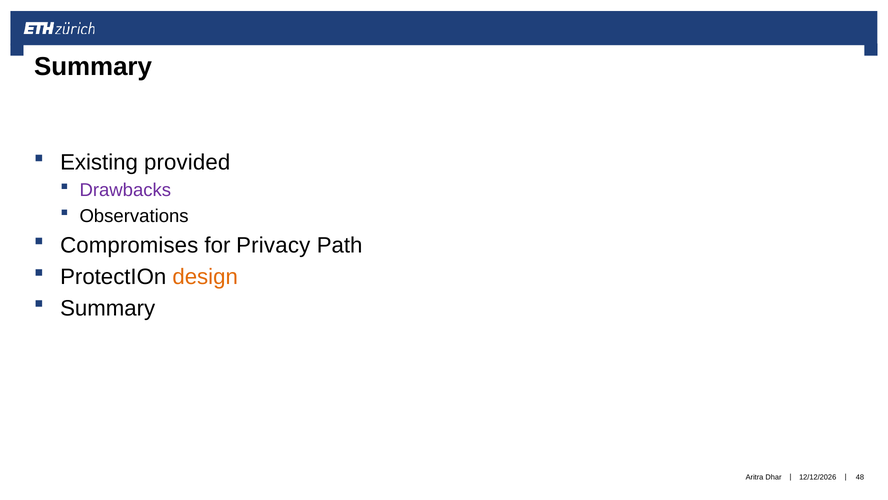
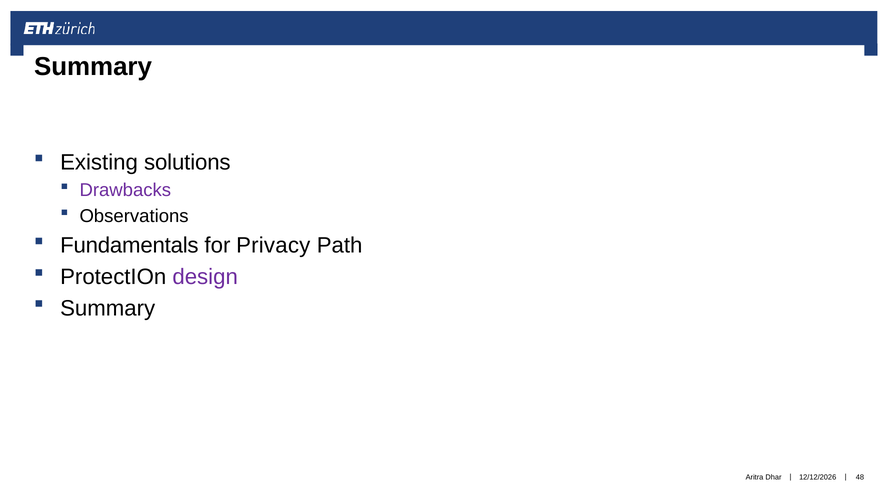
provided: provided -> solutions (187, 162)
Compromises: Compromises -> Fundamentals (129, 245)
design colour: orange -> purple (205, 277)
